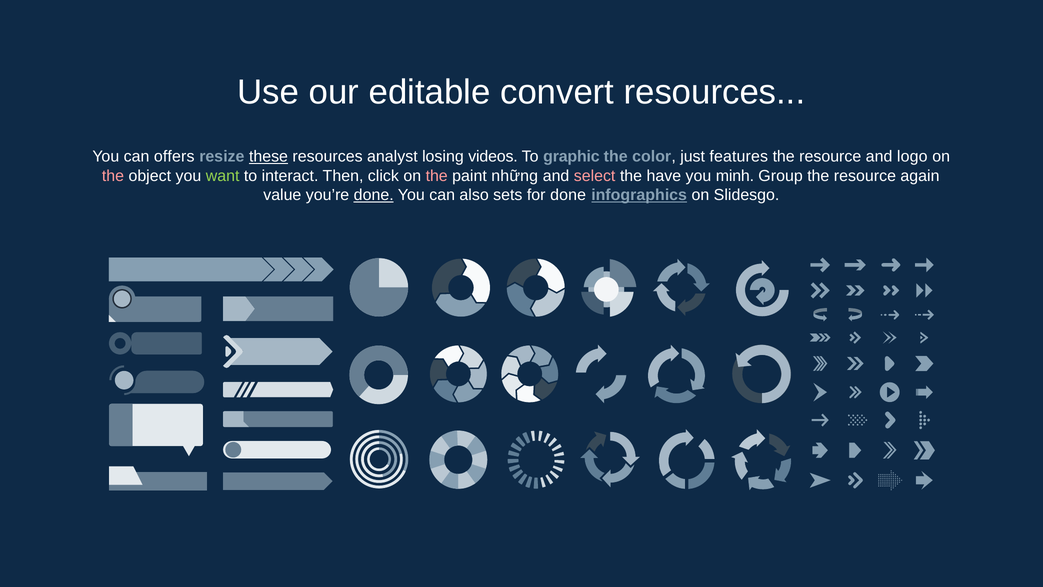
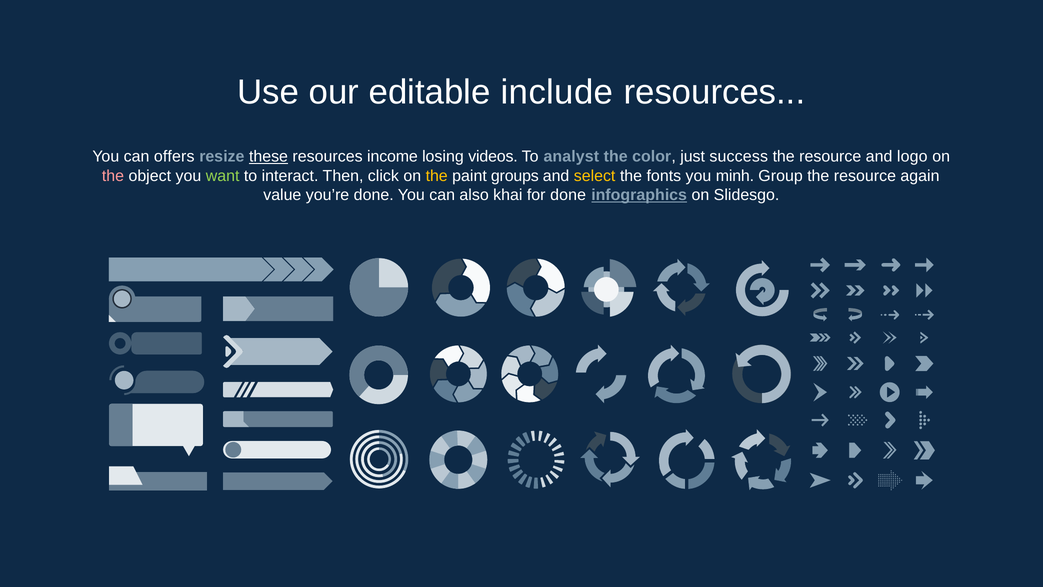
convert: convert -> include (557, 92)
analyst: analyst -> income (392, 157)
graphic: graphic -> analyst (571, 157)
features: features -> success (739, 157)
the colour: pink -> yellow (437, 176)
những: những -> groups (515, 176)
select colour: pink -> yellow (595, 176)
have: have -> fonts (664, 176)
done underline: present -> none (374, 195)
sets: sets -> khai (508, 195)
